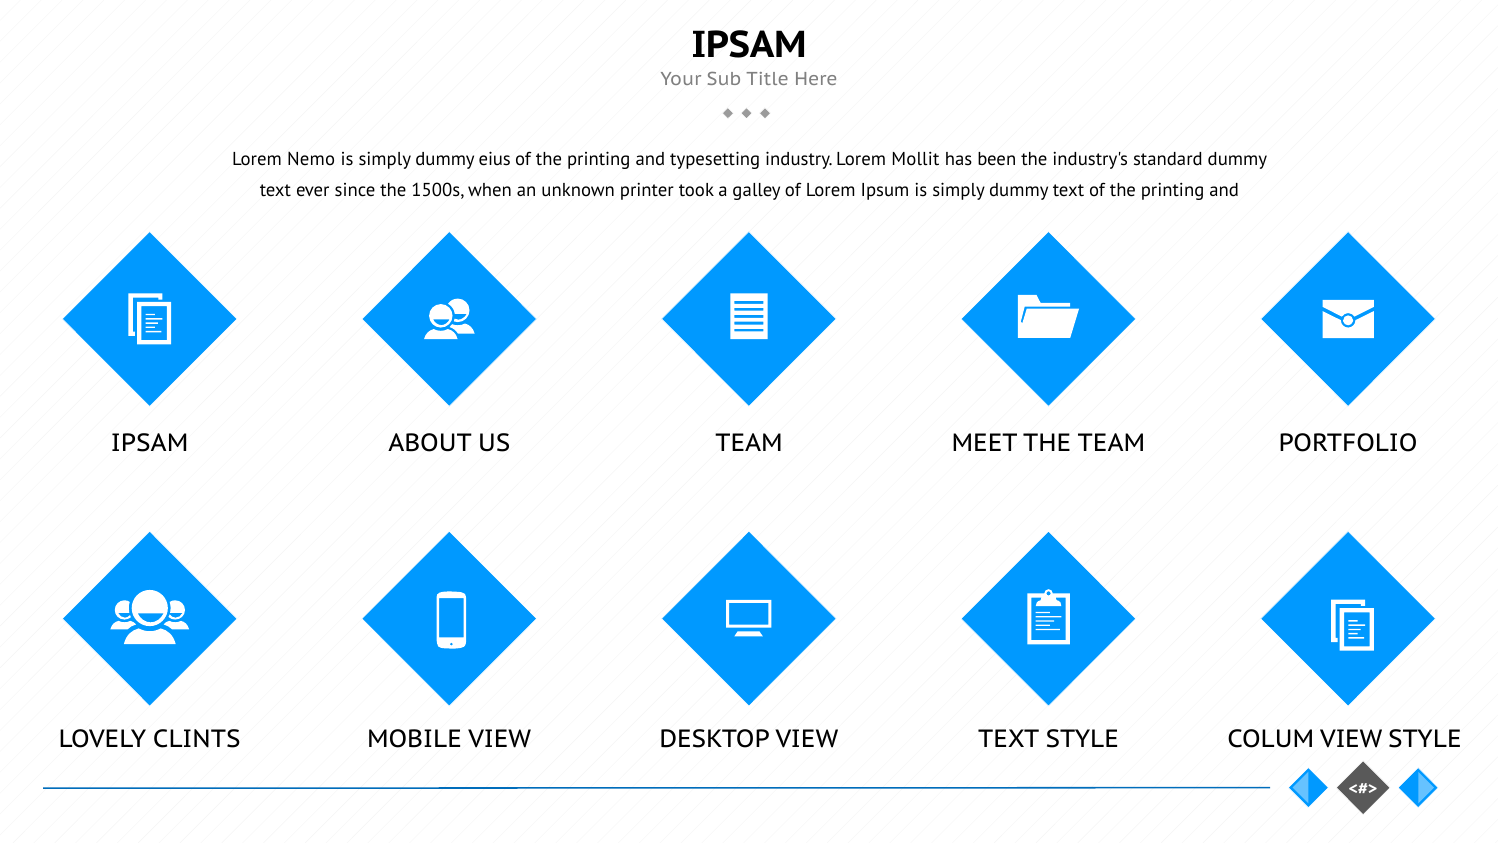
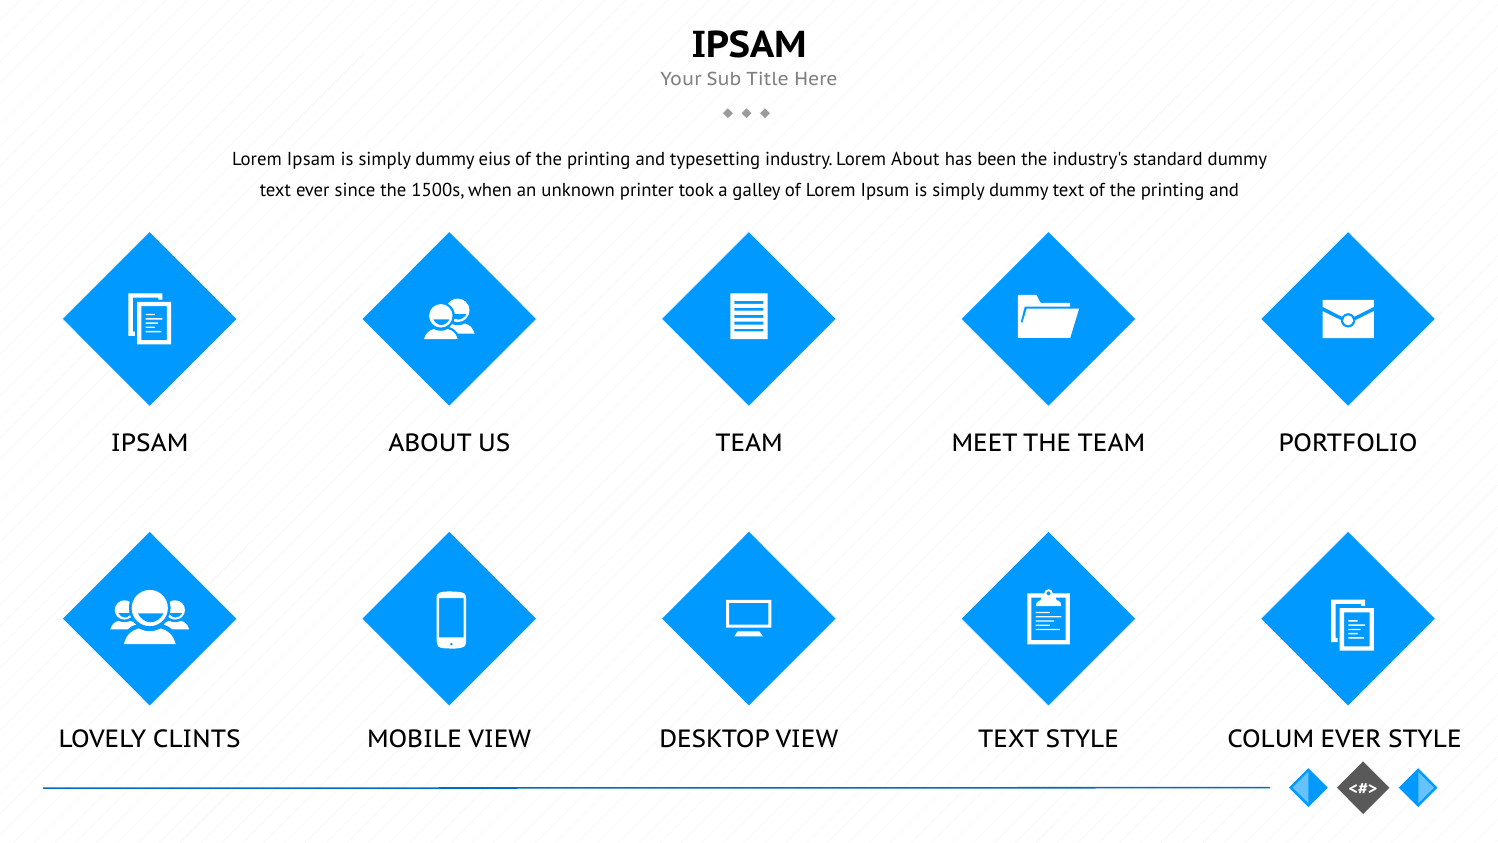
Lorem Nemo: Nemo -> Ipsam (311, 159)
Lorem Mollit: Mollit -> About (915, 159)
COLUM VIEW: VIEW -> EVER (1351, 739)
